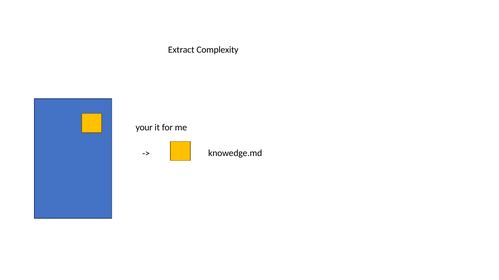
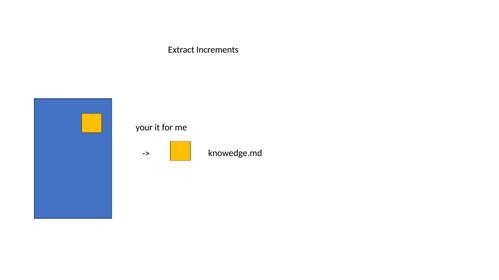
Complexity: Complexity -> Increments (218, 50)
